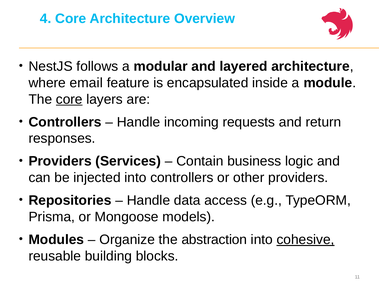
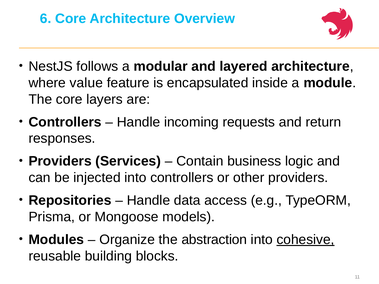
4: 4 -> 6 (46, 19)
email: email -> value (86, 83)
core underline: present -> none (69, 99)
